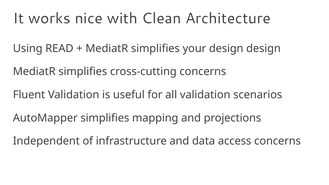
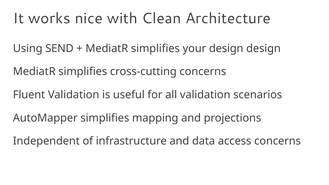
READ: READ -> SEND (59, 48)
